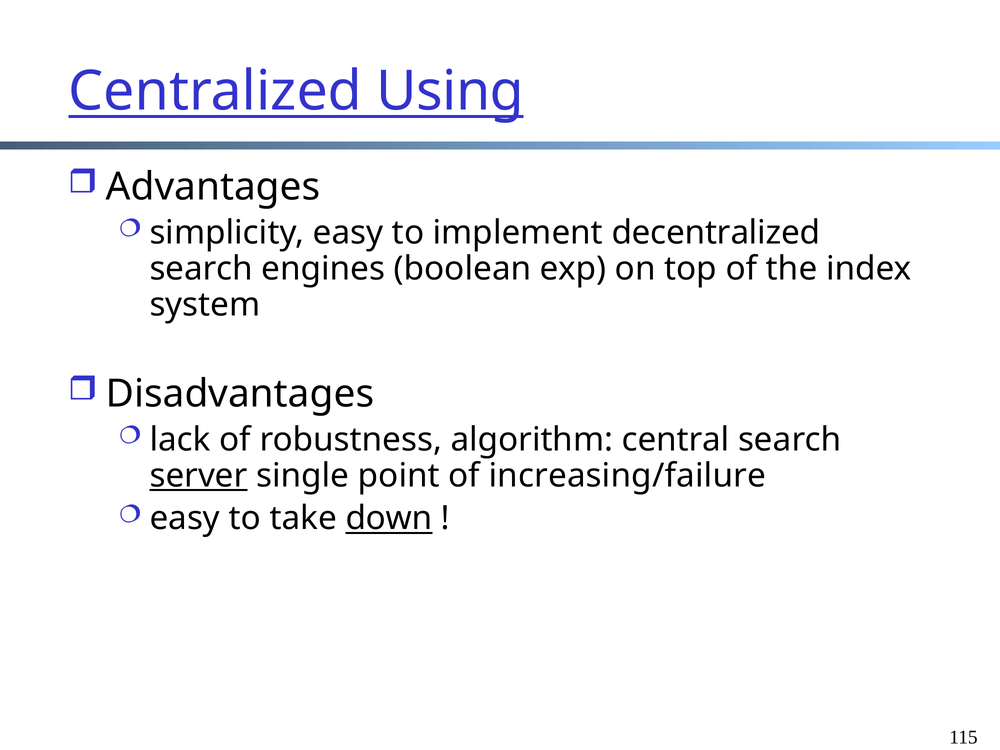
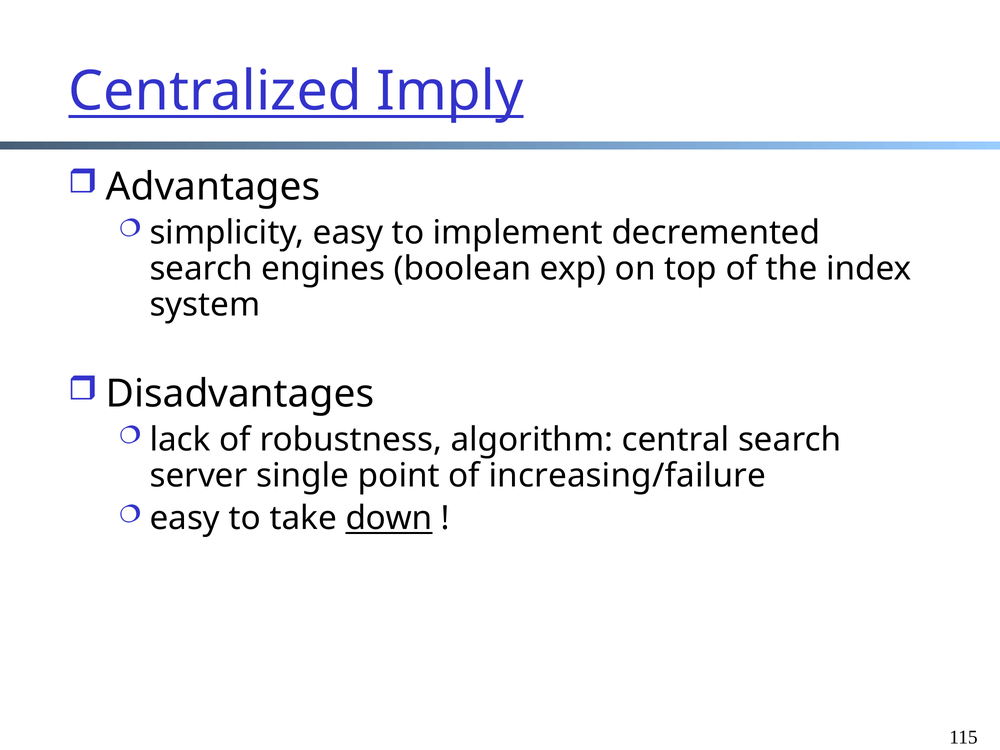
Using: Using -> Imply (450, 91)
decentralized: decentralized -> decremented (716, 233)
server underline: present -> none (199, 476)
